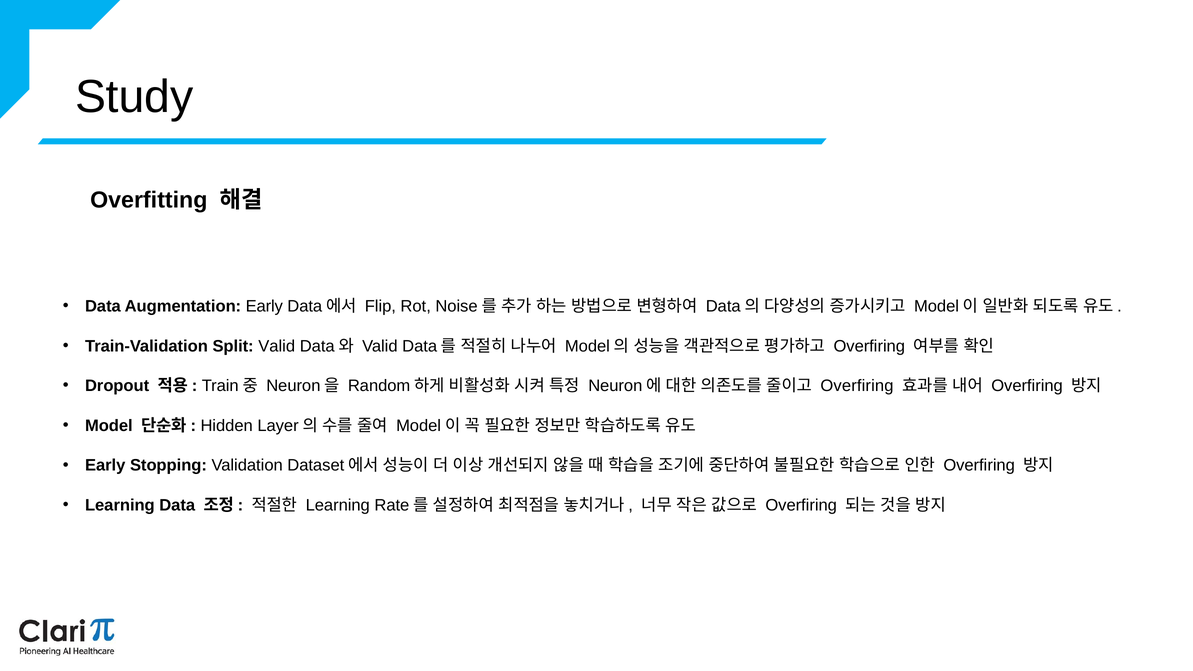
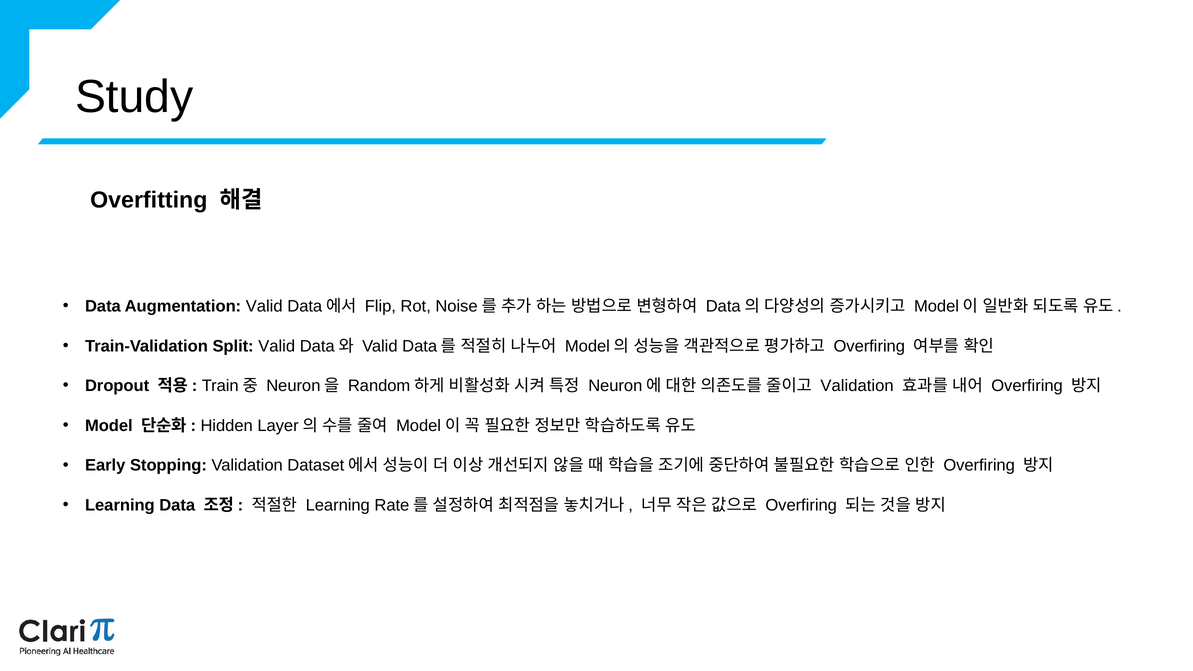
Augmentation Early: Early -> Valid (264, 306)
Overfiring: Overfiring -> Validation (857, 386)
